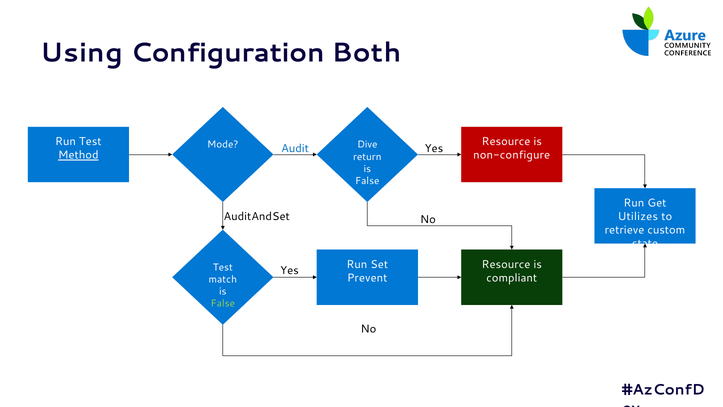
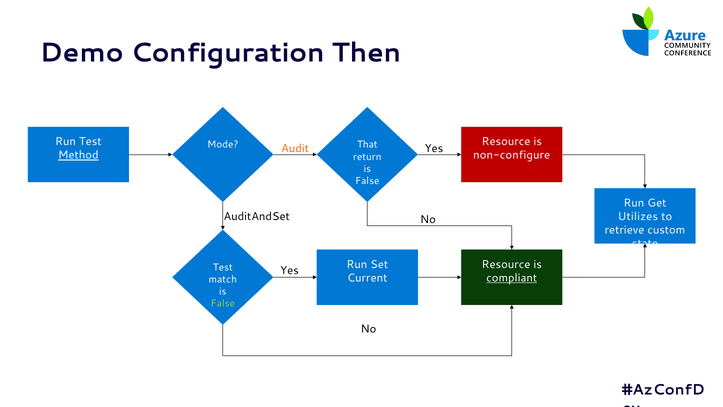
Using: Using -> Demo (82, 53)
Both: Both -> Then (367, 53)
Dive: Dive -> That (367, 145)
Audit colour: blue -> orange (295, 148)
Prevent: Prevent -> Current (367, 278)
compliant underline: none -> present (512, 278)
